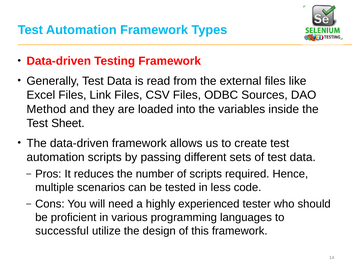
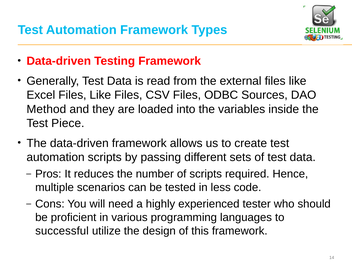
Excel Files Link: Link -> Like (100, 95)
Sheet: Sheet -> Piece (68, 123)
